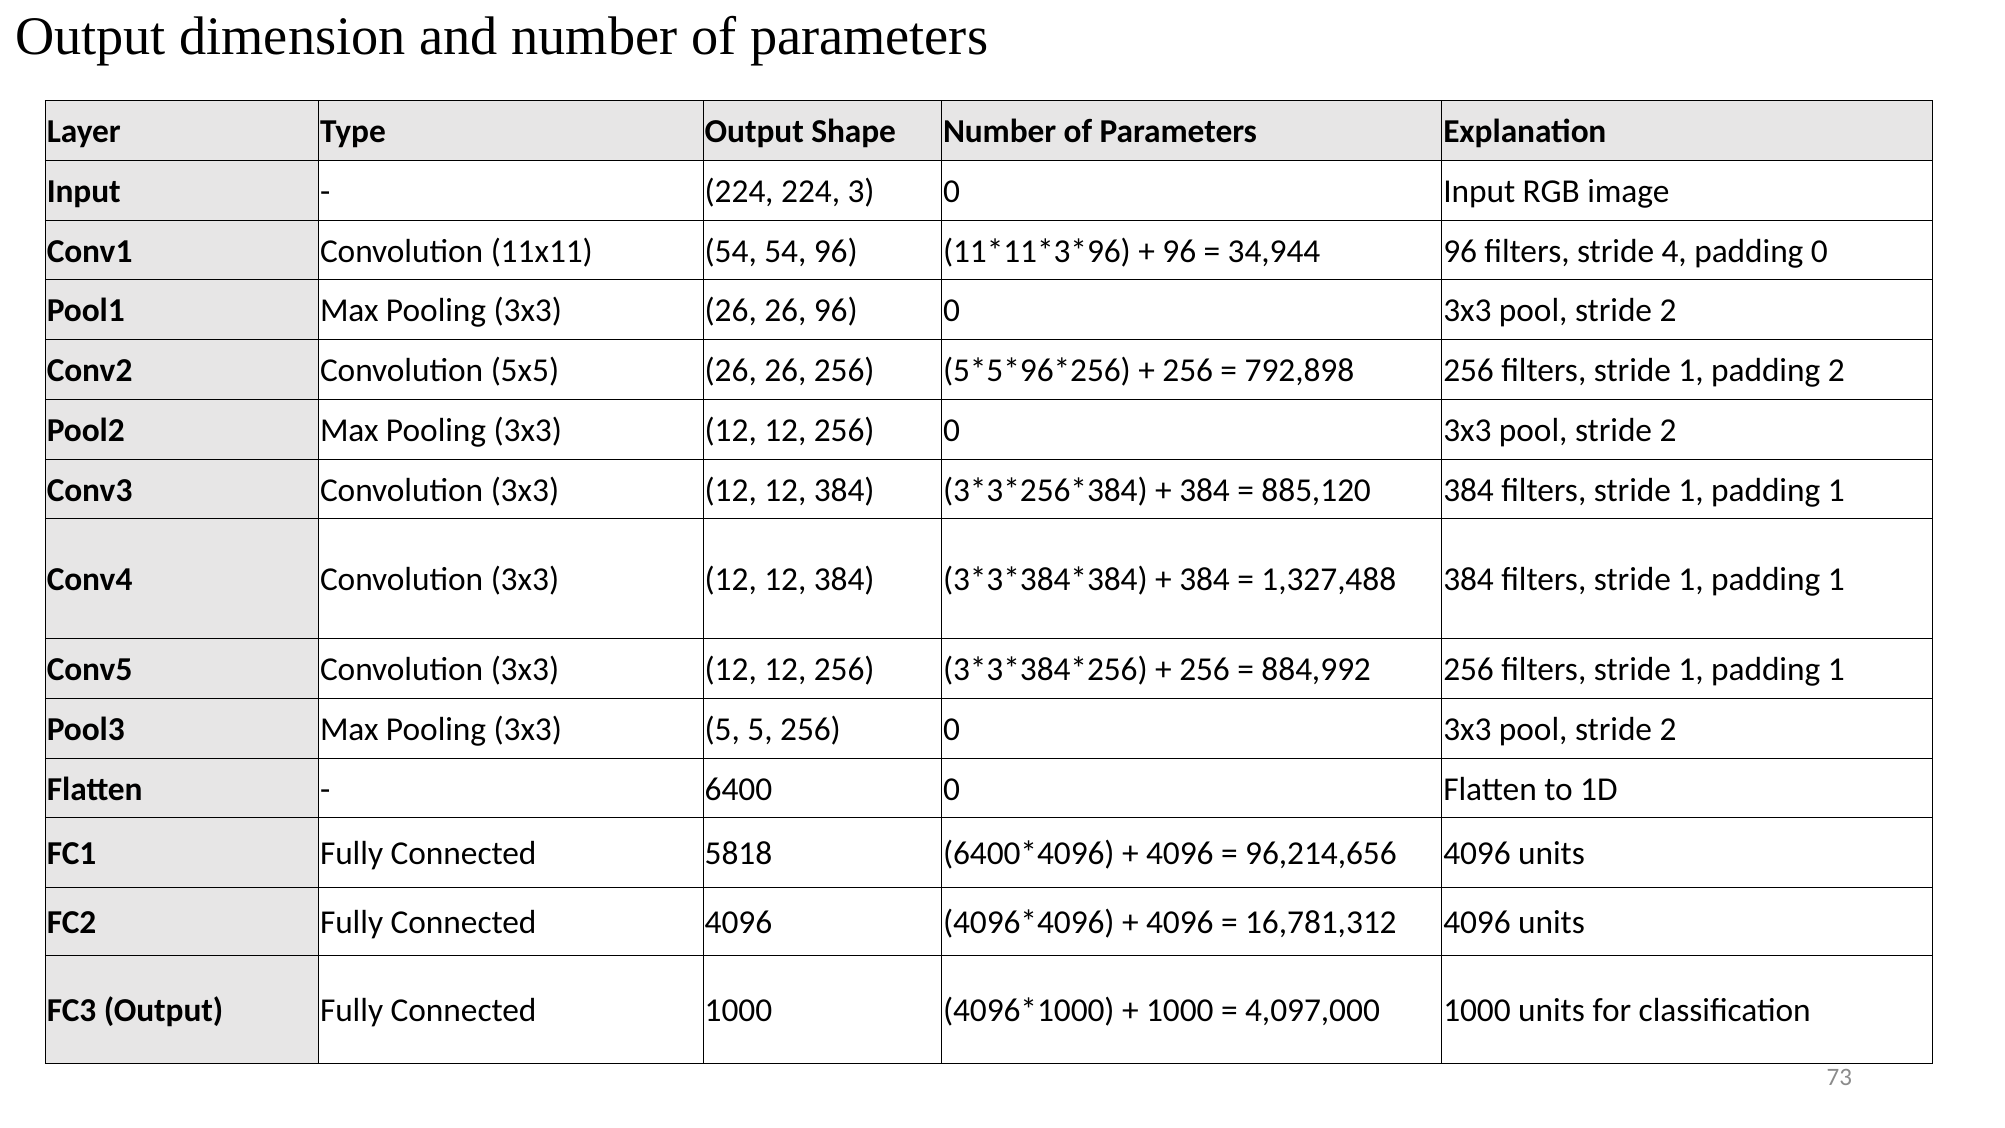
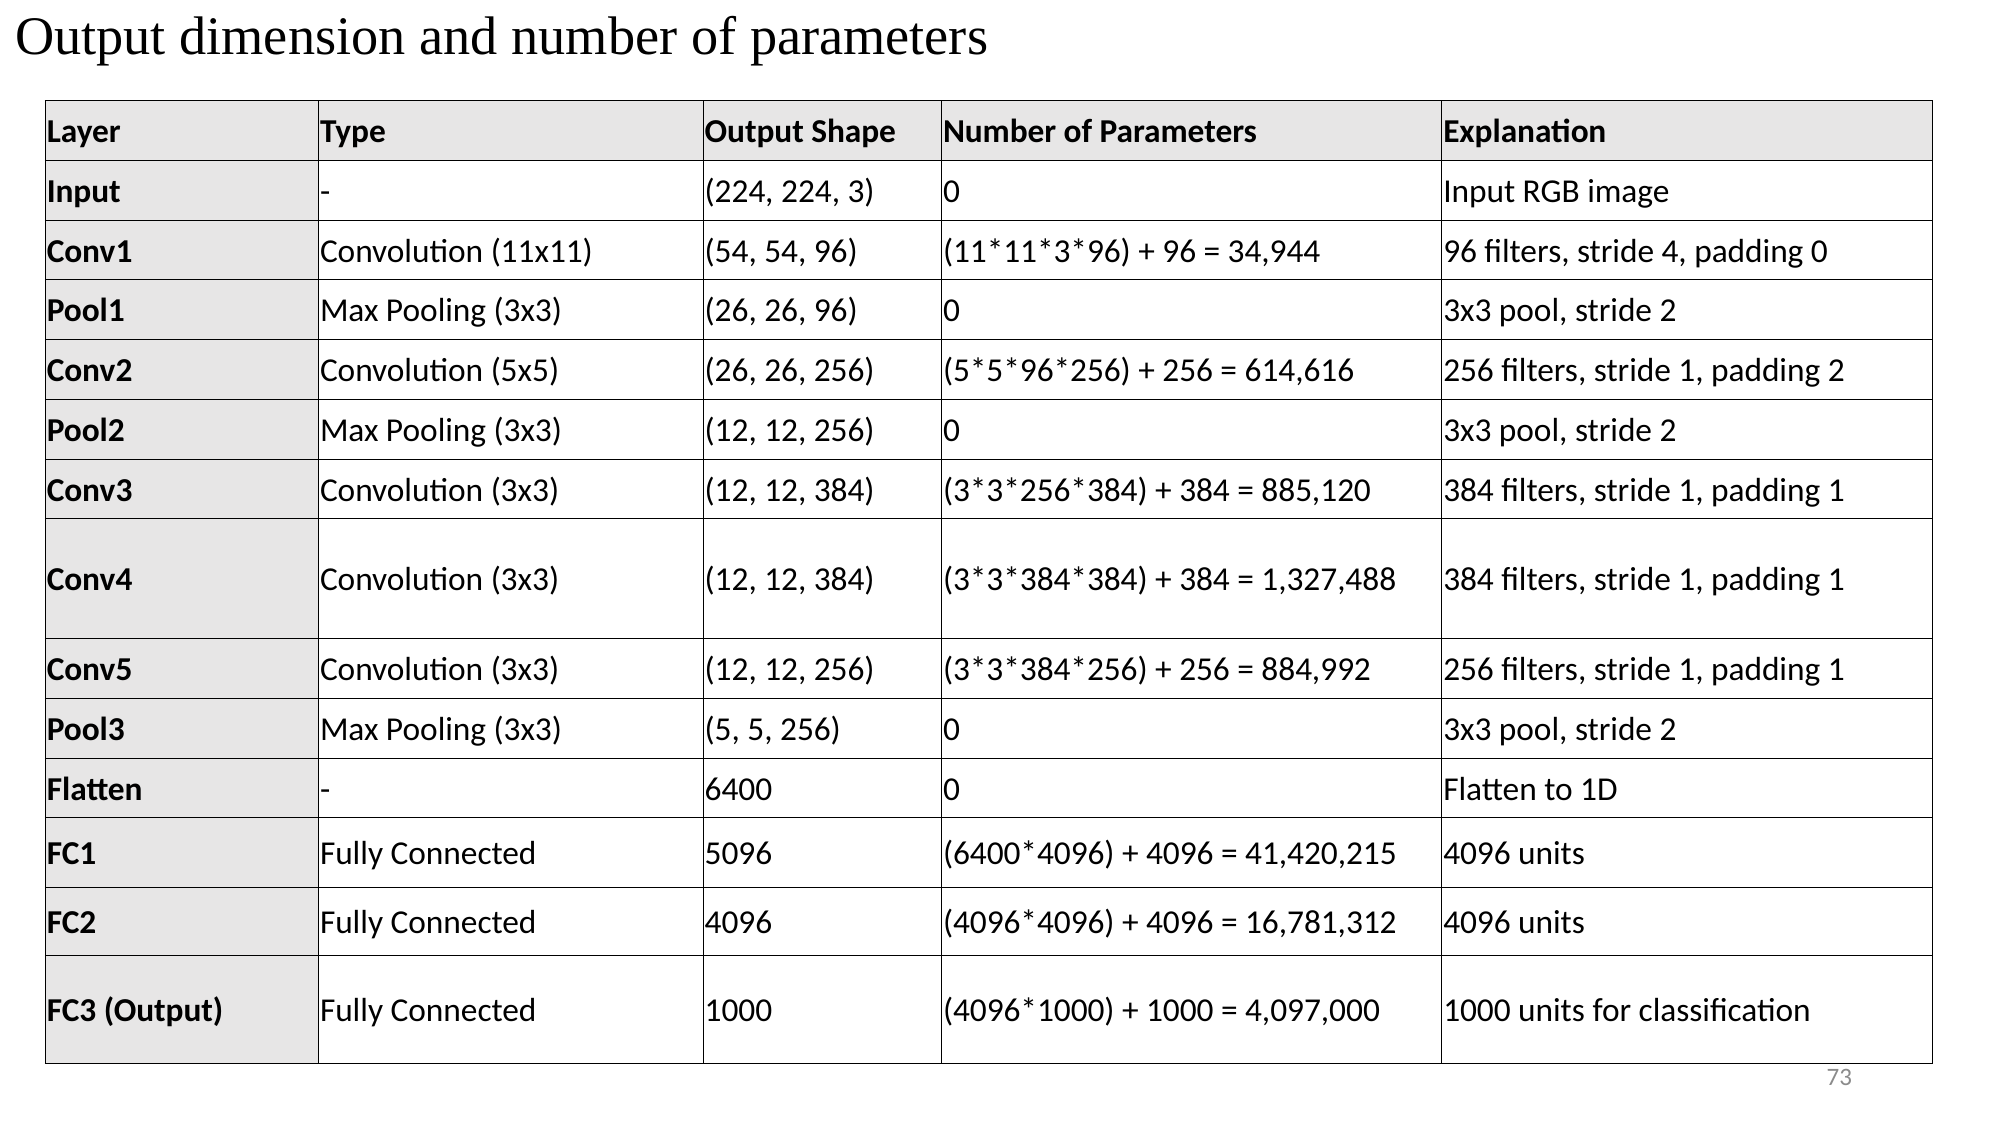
792,898: 792,898 -> 614,616 (1299, 371)
5818: 5818 -> 5096 (738, 854)
96,214,656: 96,214,656 -> 41,420,215 (1321, 854)
